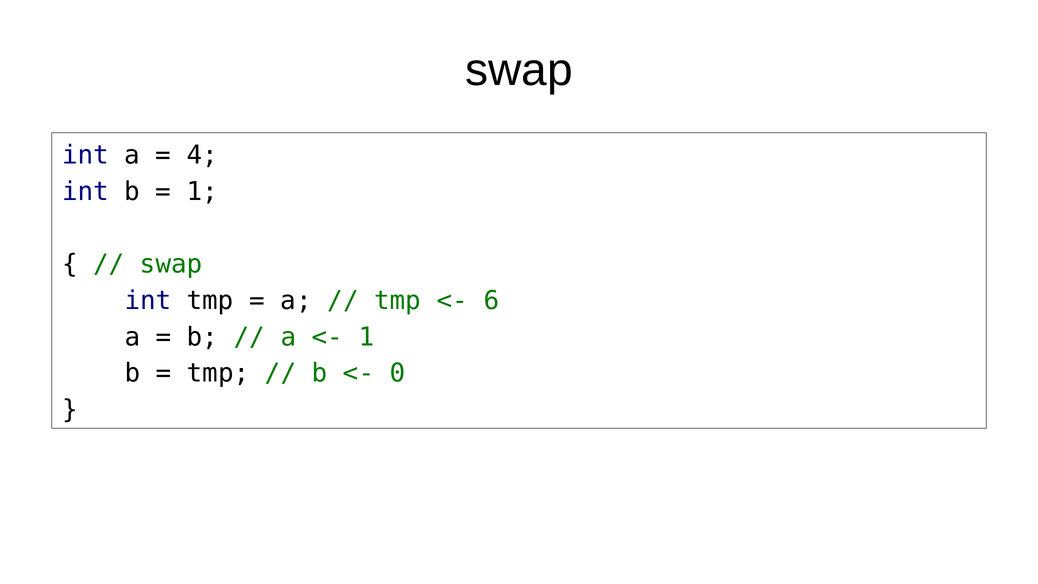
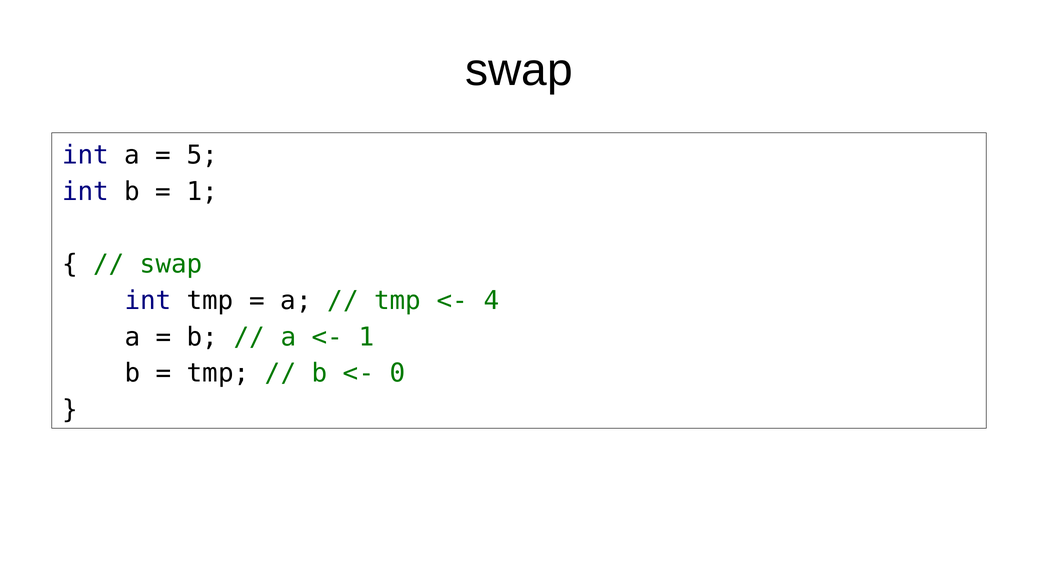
4: 4 -> 5 (202, 155)
6: 6 -> 4 (491, 301)
